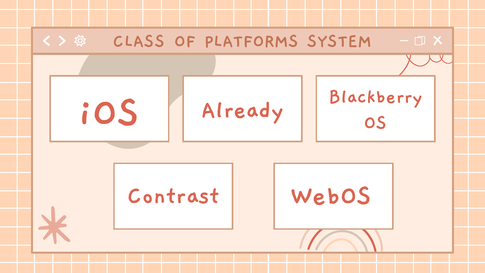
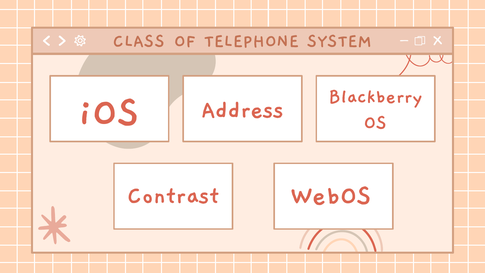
PLATFORMS: PLATFORMS -> TELEPHONE (251, 40)
Already: Already -> Address (243, 109)
